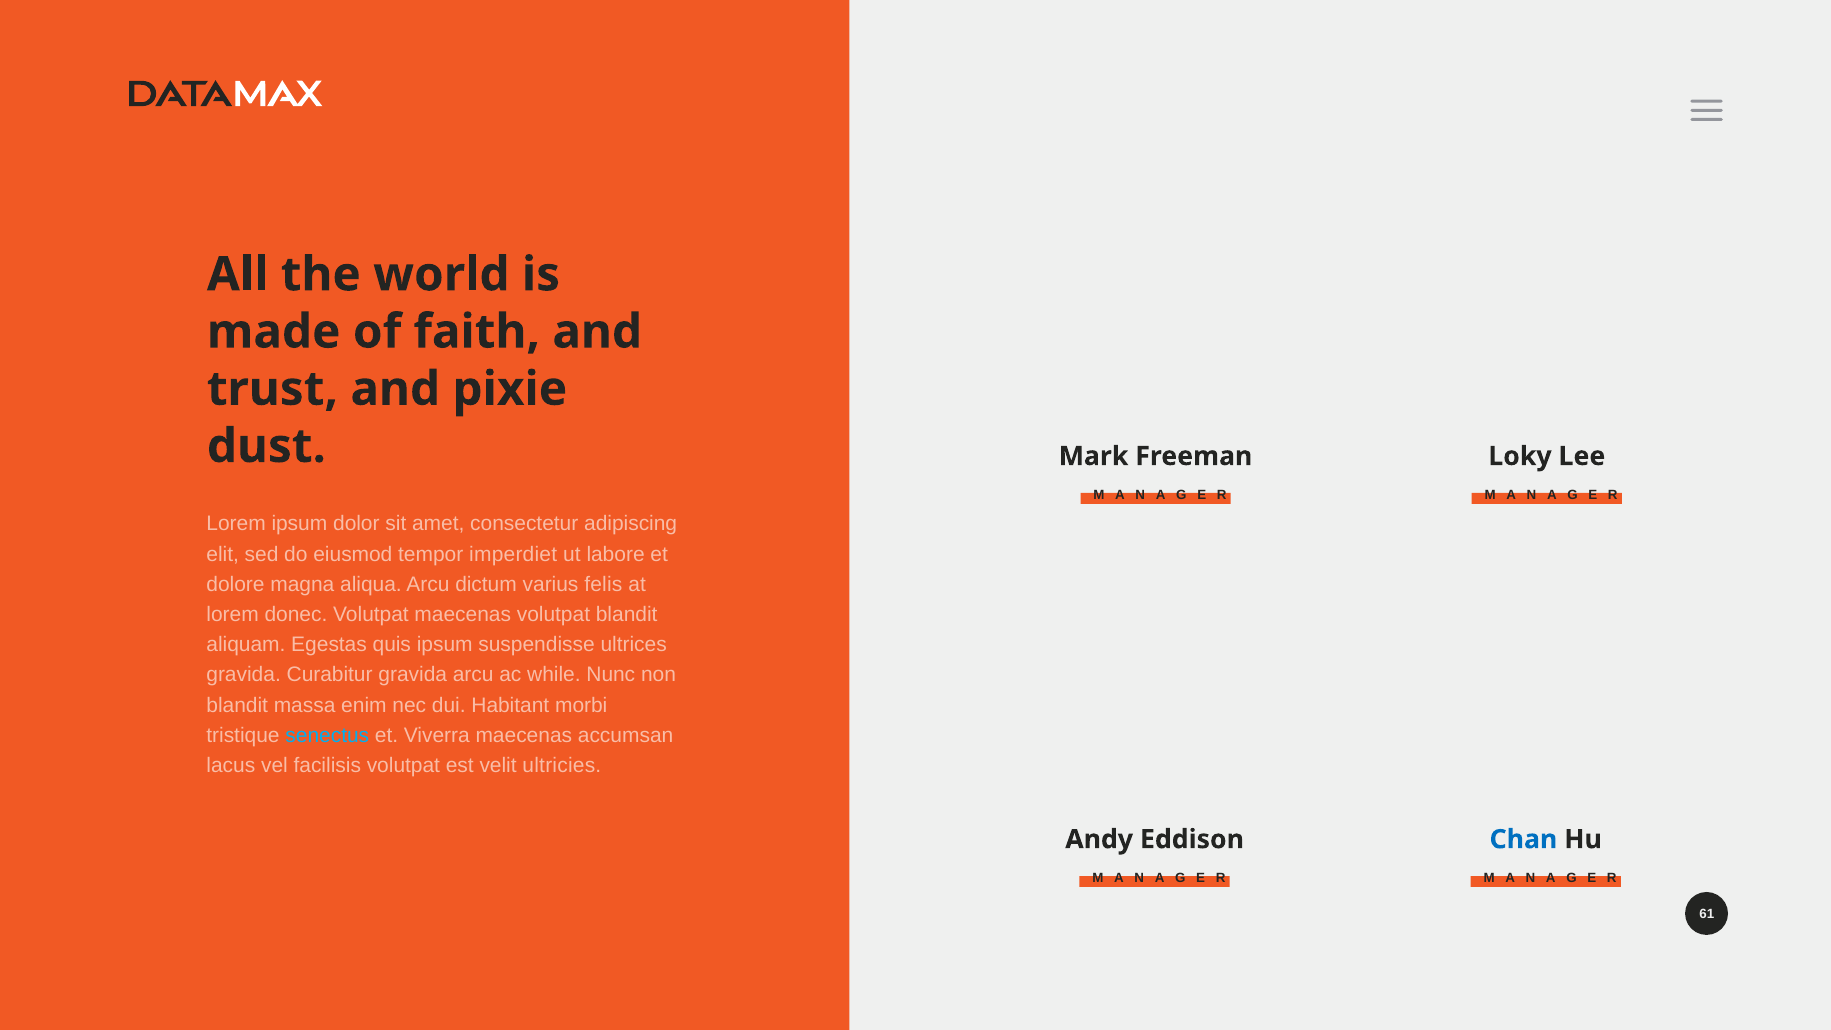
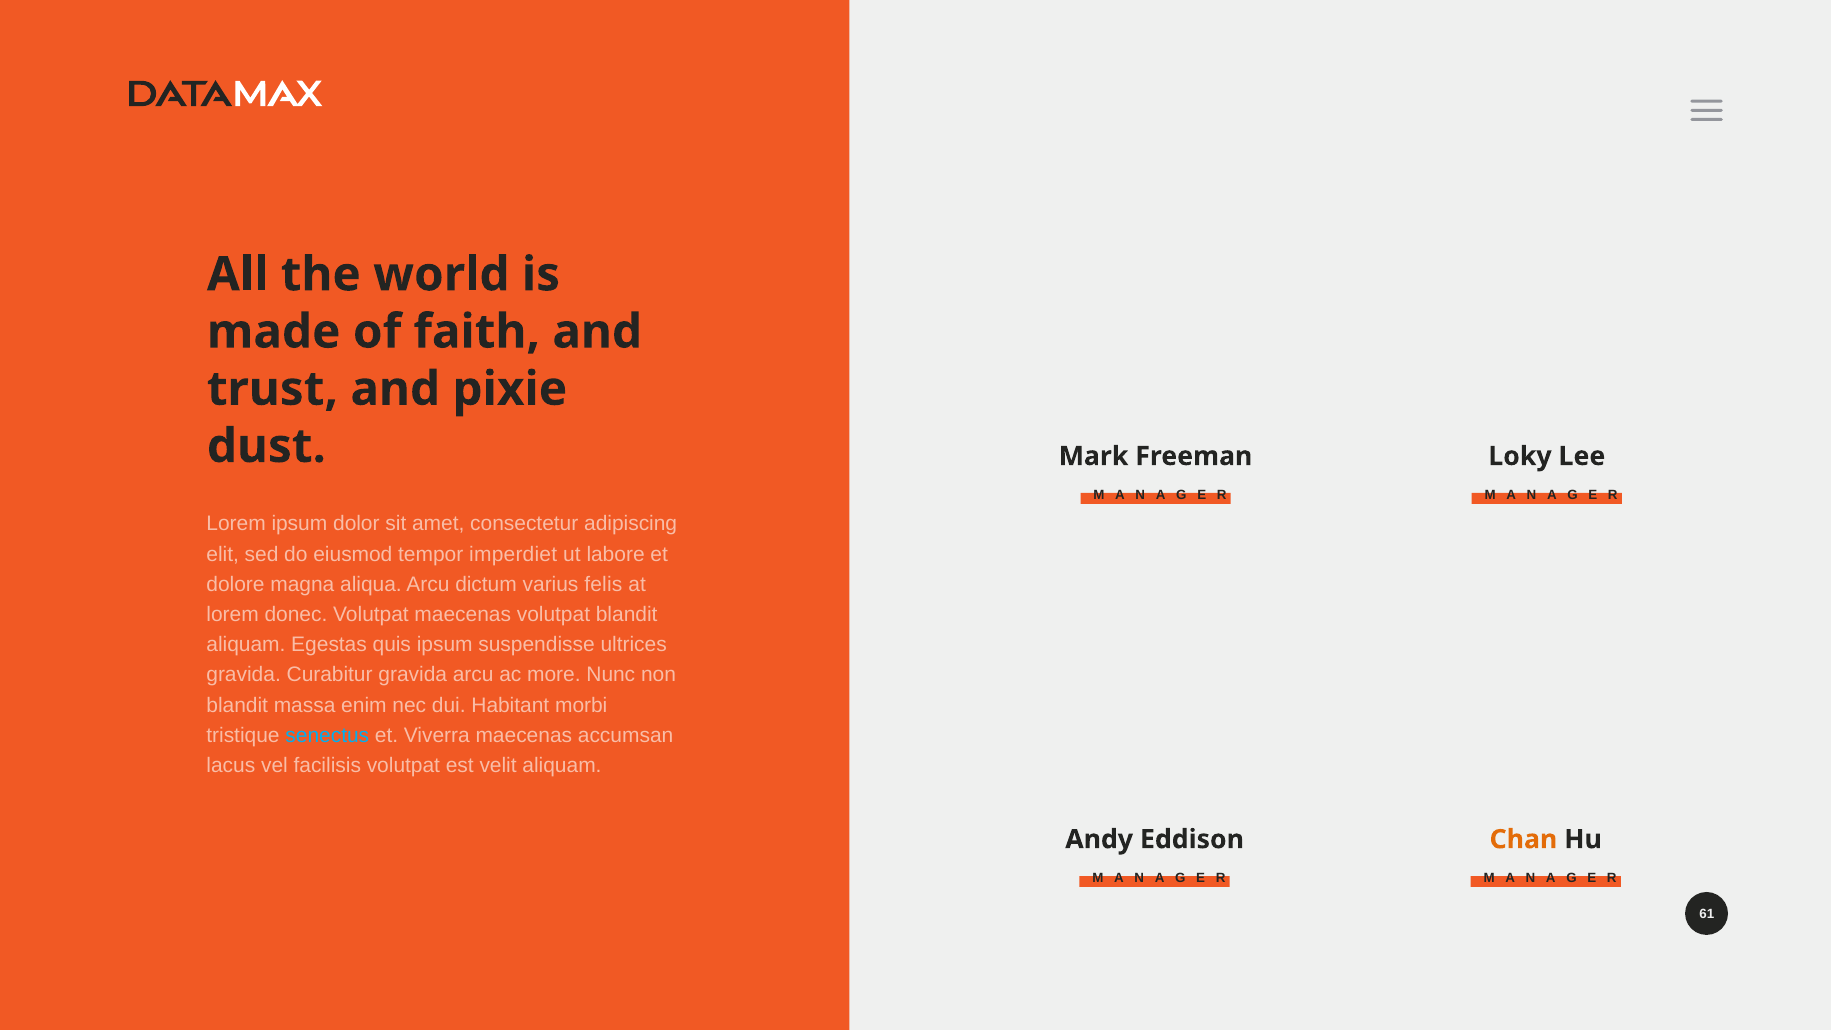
while: while -> more (554, 675)
velit ultricies: ultricies -> aliquam (562, 765)
Chan colour: blue -> orange (1523, 839)
